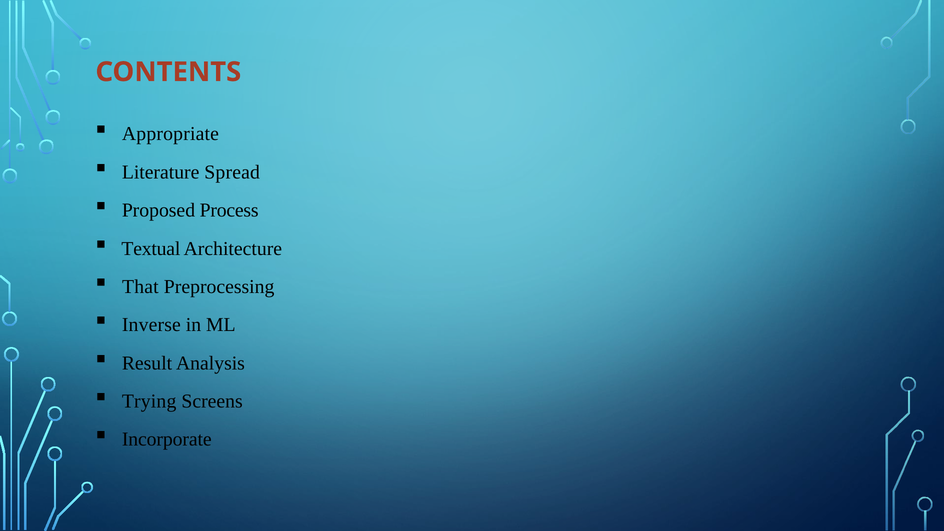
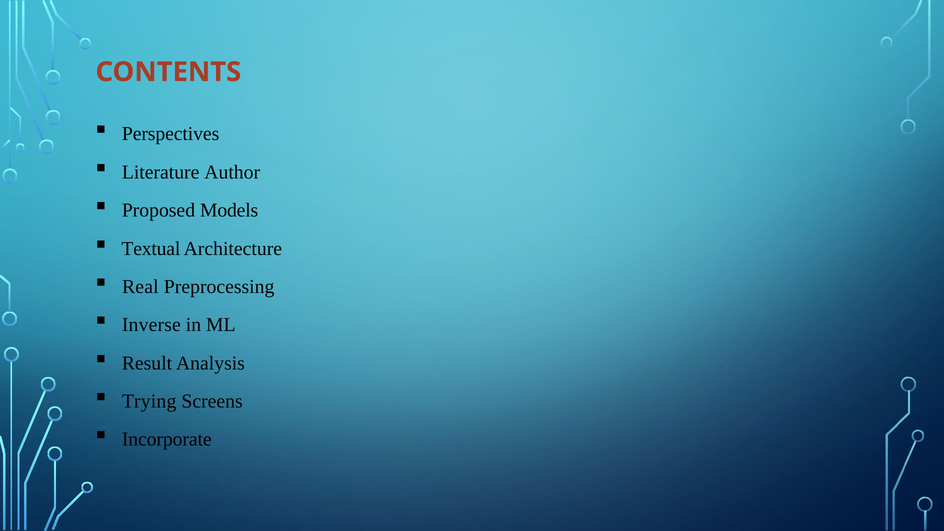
Appropriate: Appropriate -> Perspectives (171, 134)
Spread: Spread -> Author (232, 172)
Process: Process -> Models (229, 210)
That: That -> Real (140, 287)
